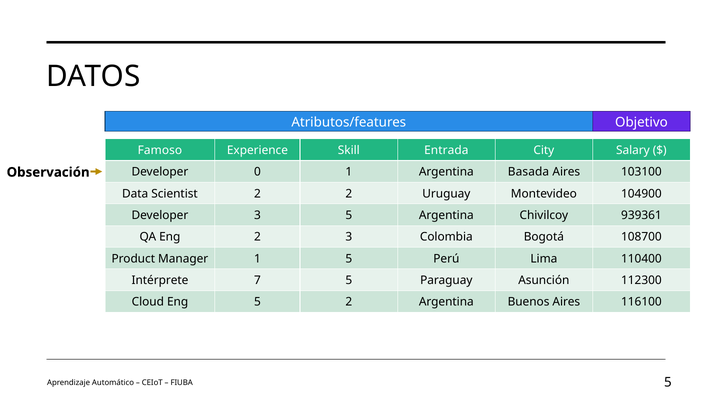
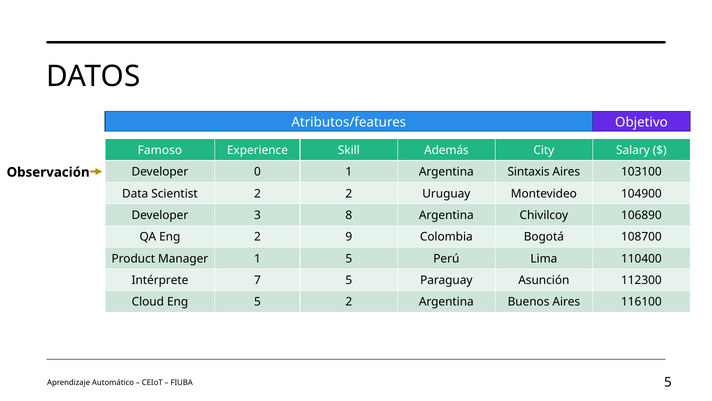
Entrada: Entrada -> Además (446, 150)
Basada: Basada -> Sintaxis (529, 172)
3 5: 5 -> 8 (349, 215)
939361: 939361 -> 106890 (641, 215)
2 3: 3 -> 9 (349, 237)
